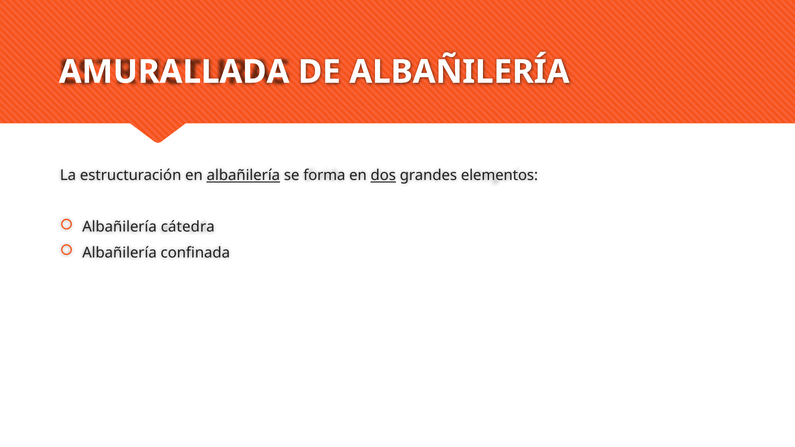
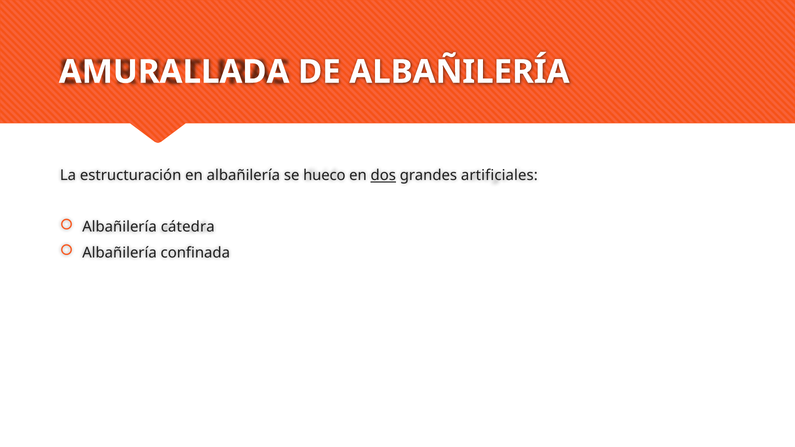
albañilería underline: present -> none (243, 175)
forma: forma -> hueco (324, 175)
elementos: elementos -> artificiales (499, 175)
